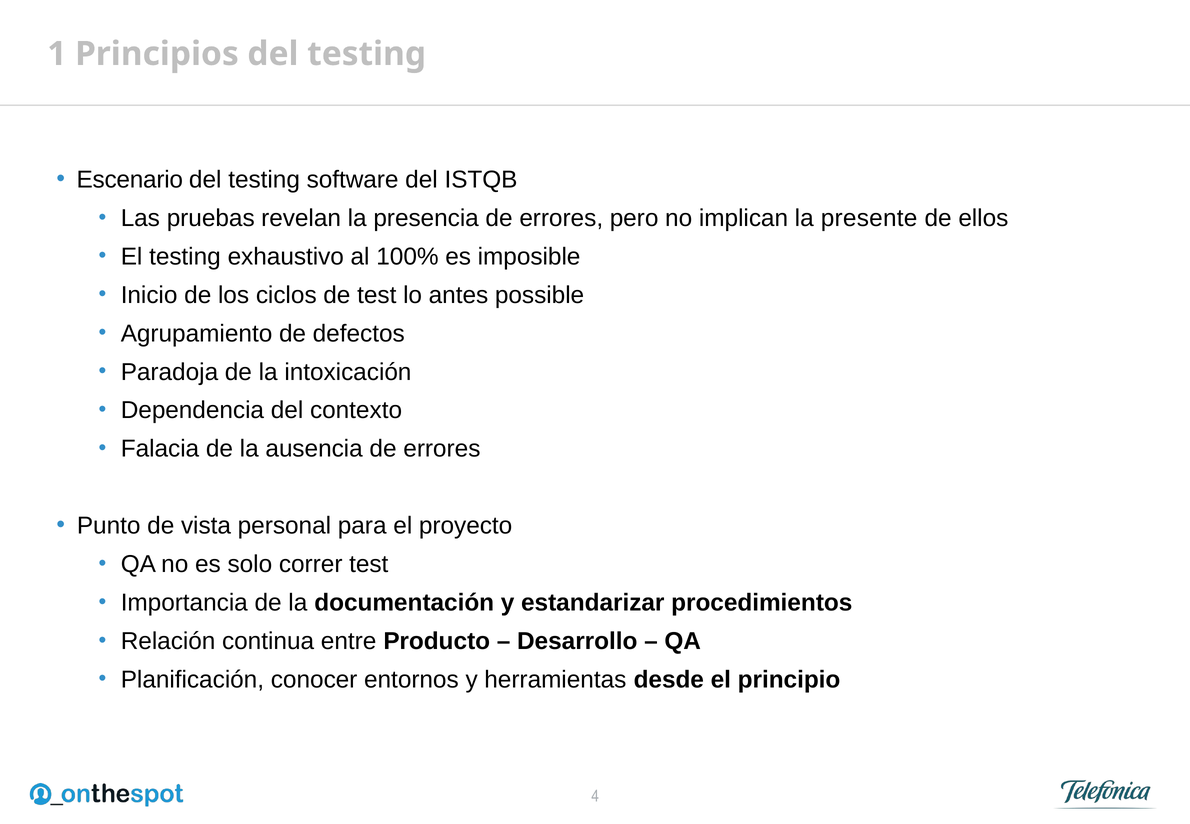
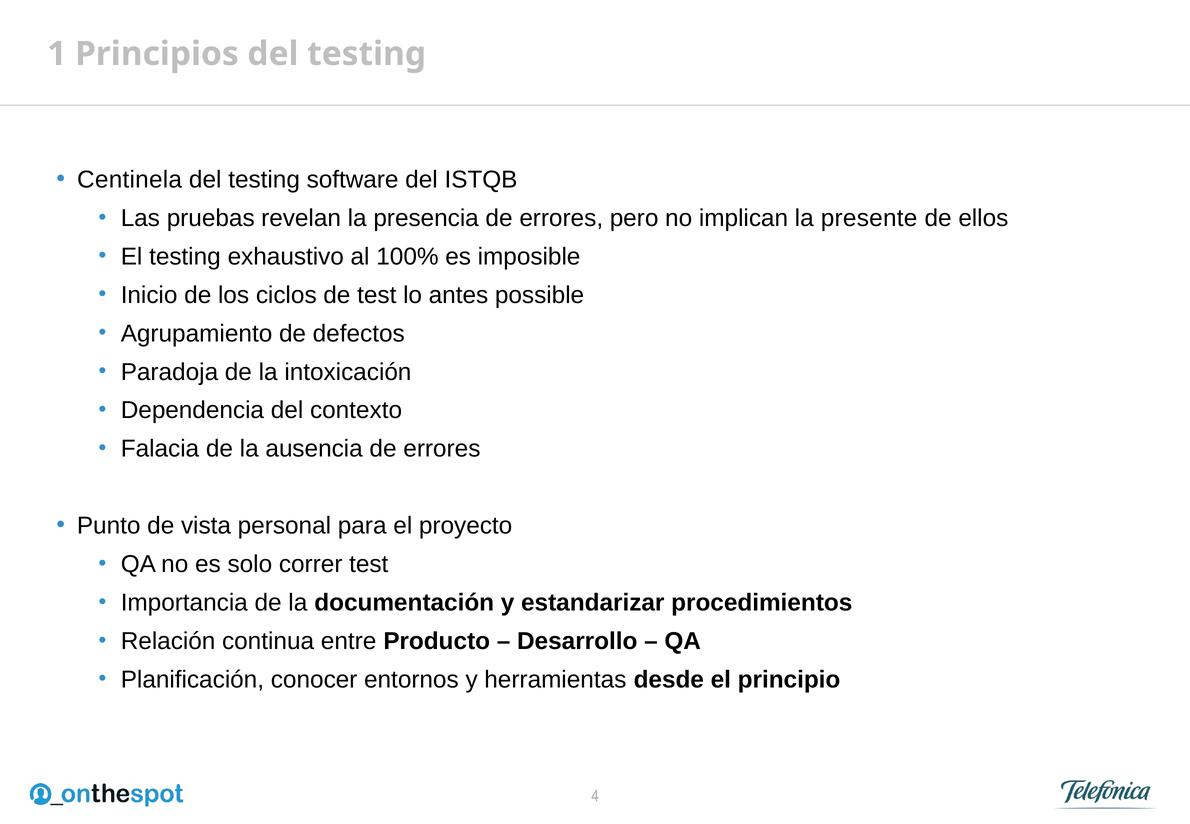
Escenario: Escenario -> Centinela (130, 180)
